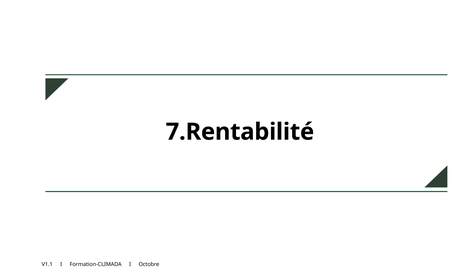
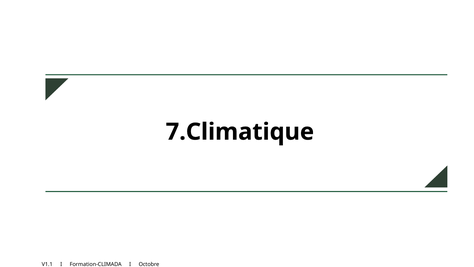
7.Rentabilité: 7.Rentabilité -> 7.Climatique (240, 132)
